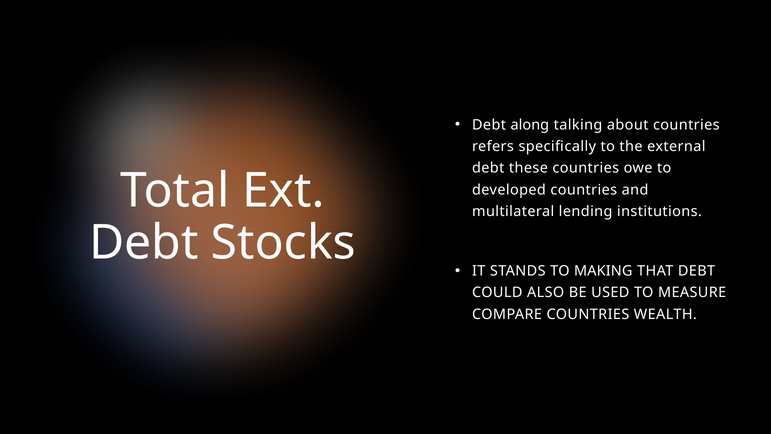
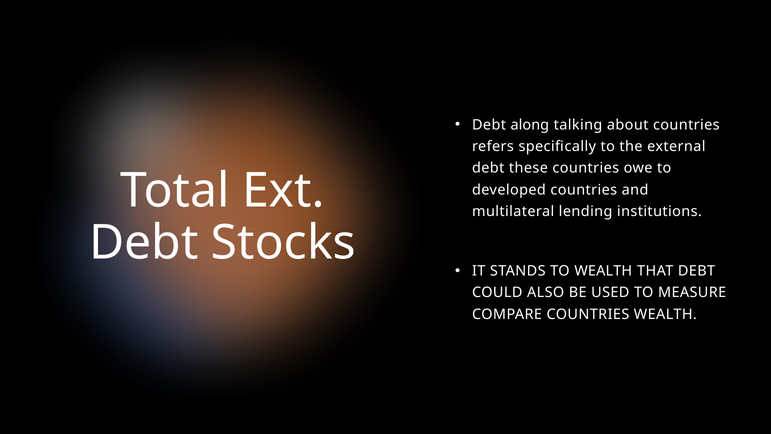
TO MAKING: MAKING -> WEALTH (603, 271)
